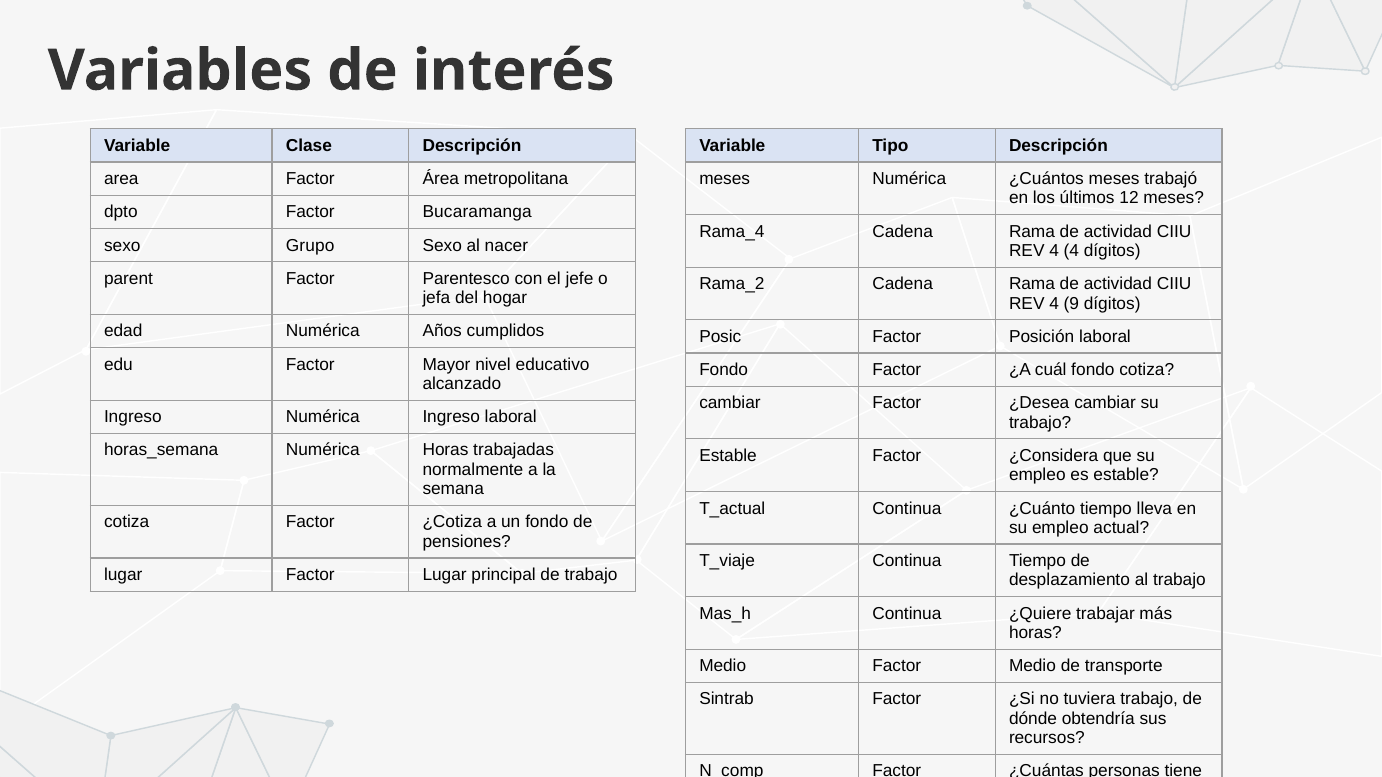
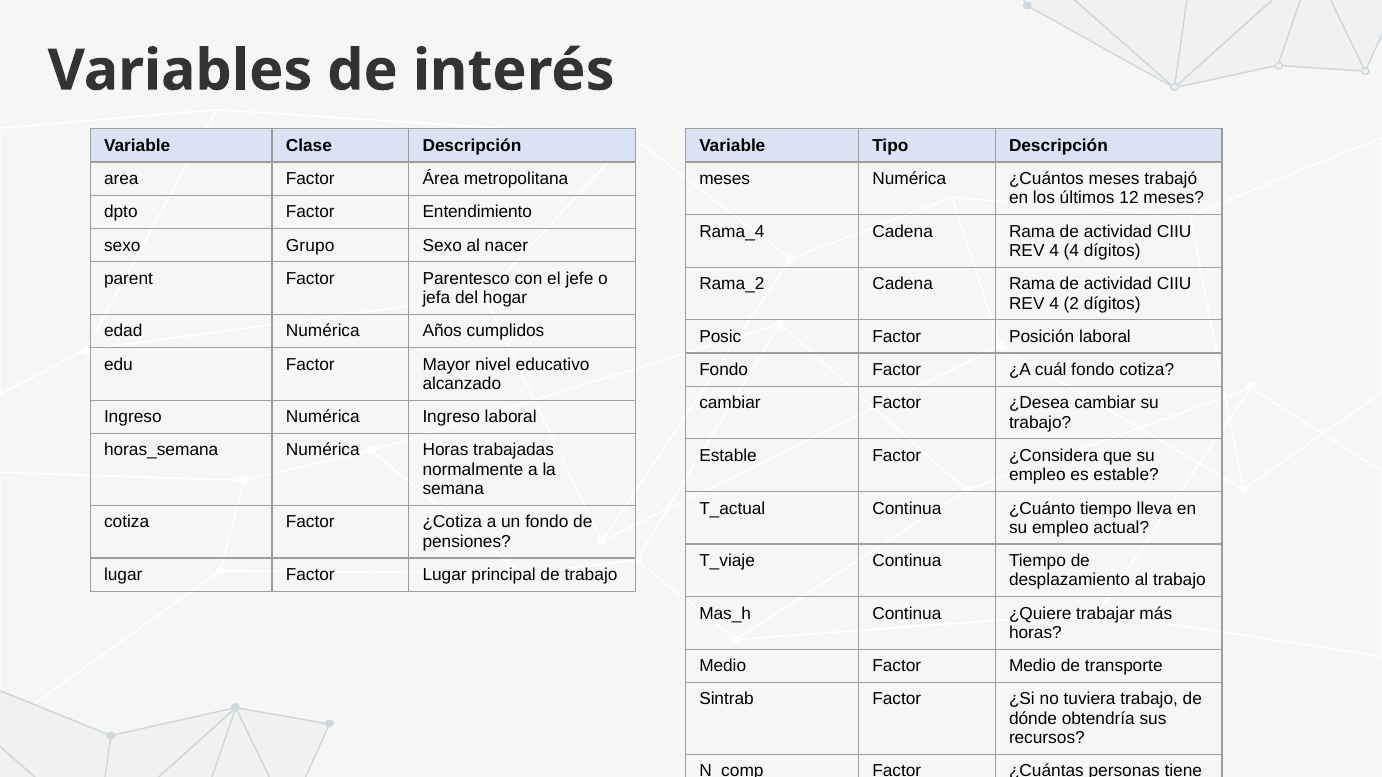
Bucaramanga: Bucaramanga -> Entendimiento (477, 212)
9: 9 -> 2 (1071, 304)
